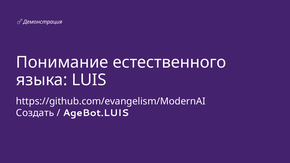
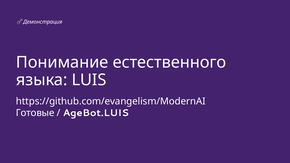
Создать: Создать -> Готовые (35, 113)
